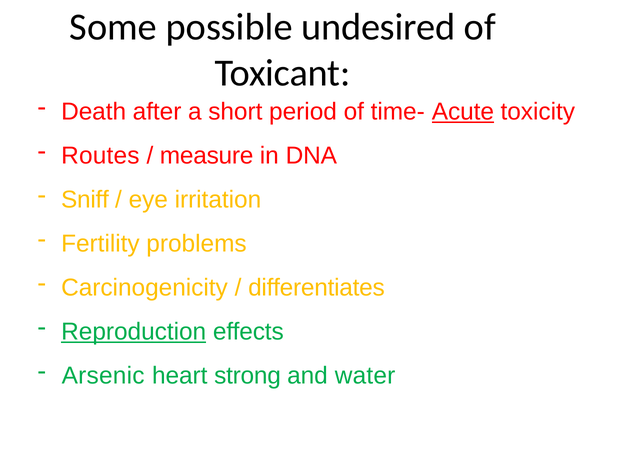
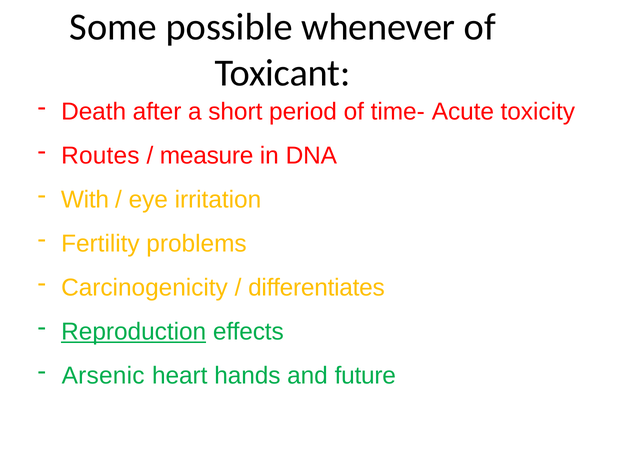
undesired: undesired -> whenever (378, 27)
Acute underline: present -> none (463, 112)
Sniff: Sniff -> With (85, 200)
strong: strong -> hands (247, 376)
water: water -> future (365, 376)
